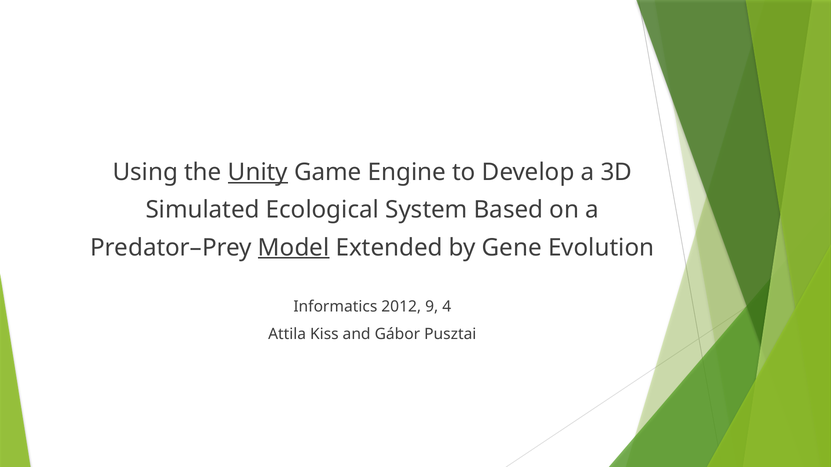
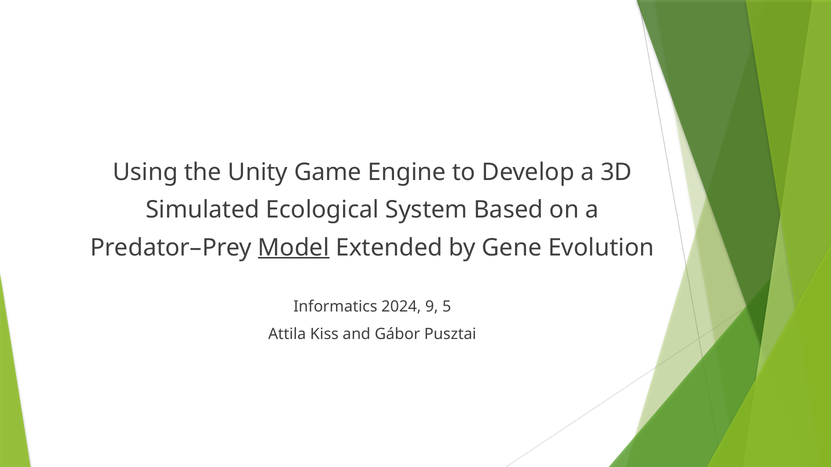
Unity underline: present -> none (258, 172)
2012: 2012 -> 2024 (401, 307)
4: 4 -> 5 (447, 307)
